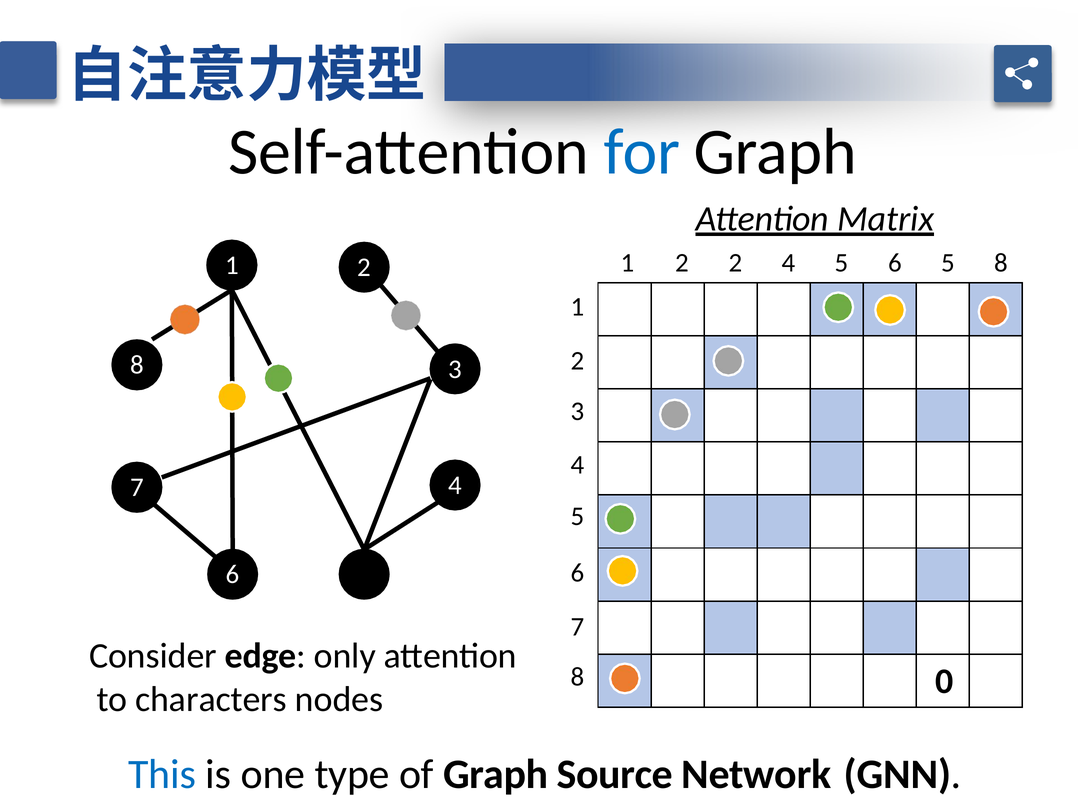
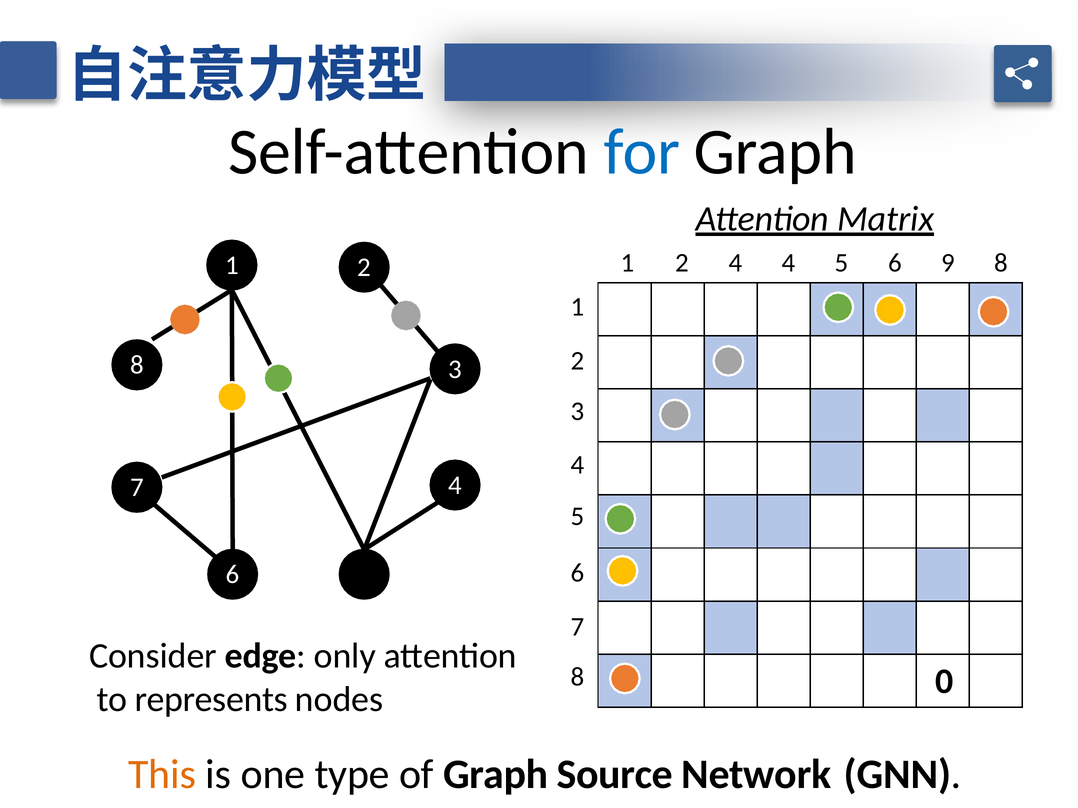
2 2: 2 -> 4 (735, 263)
5 6 5: 5 -> 9 (948, 263)
characters: characters -> represents (211, 700)
This colour: blue -> orange (162, 775)
